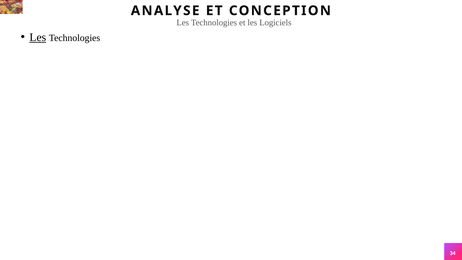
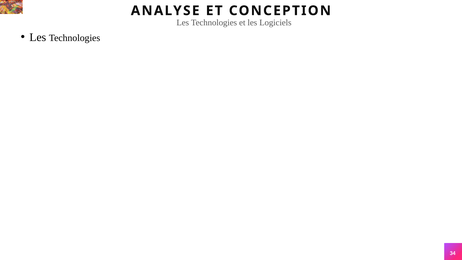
Les underline: present -> none (38, 37)
